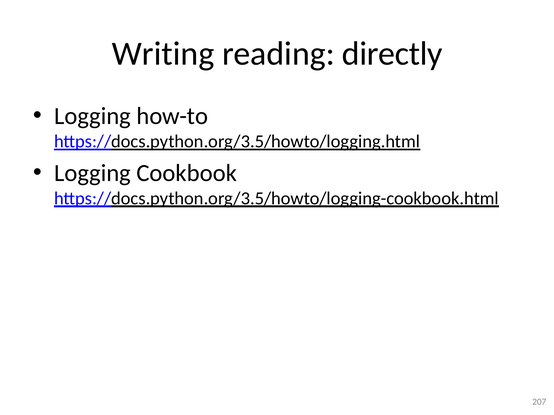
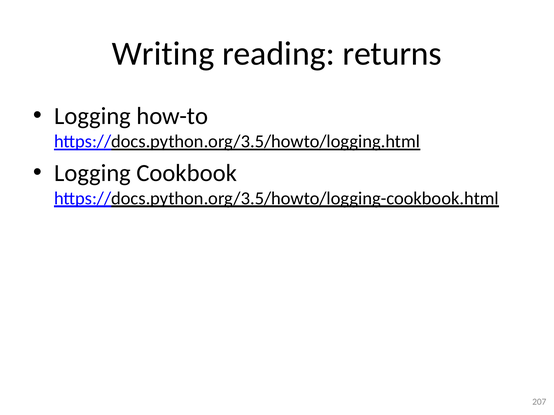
directly: directly -> returns (392, 54)
